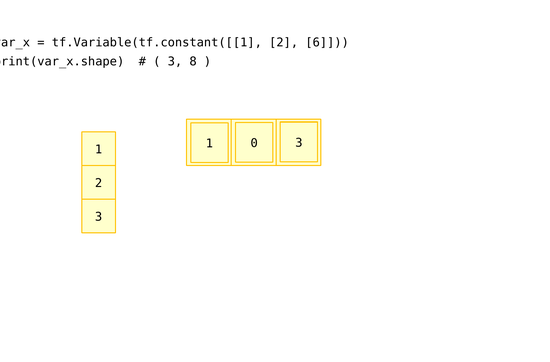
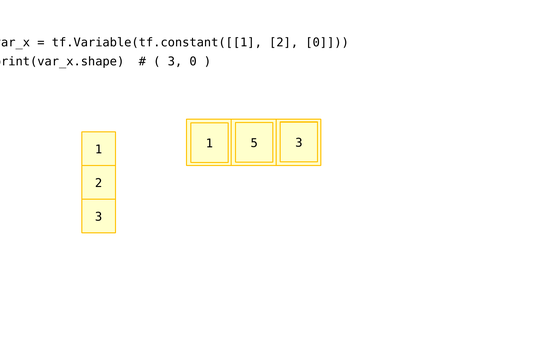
2 6: 6 -> 0 (327, 43)
3 8: 8 -> 0 (193, 61)
0: 0 -> 5 (254, 143)
